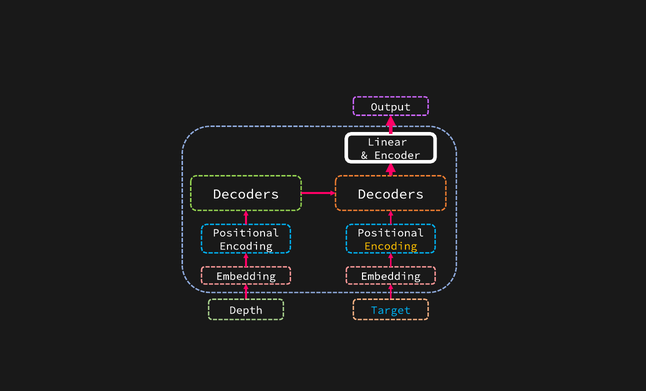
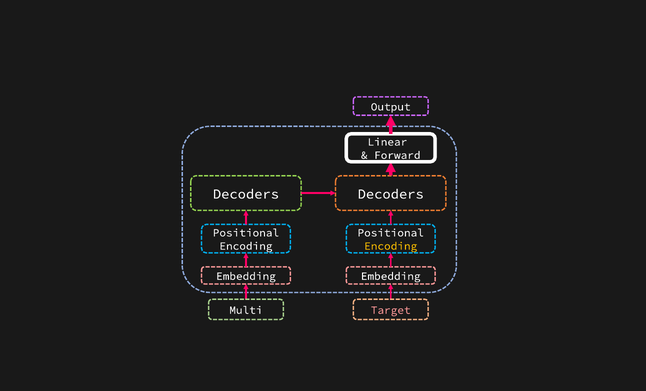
Encoder: Encoder -> Forward (397, 155)
Depth: Depth -> Multi (246, 311)
Target colour: light blue -> pink (391, 311)
